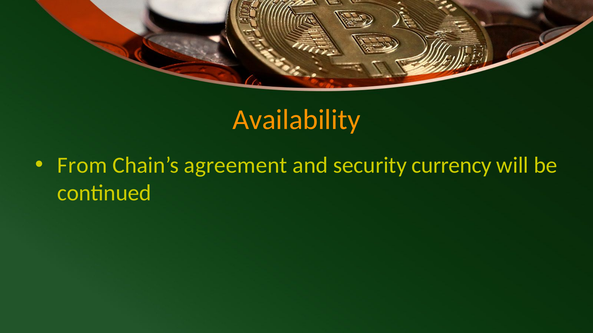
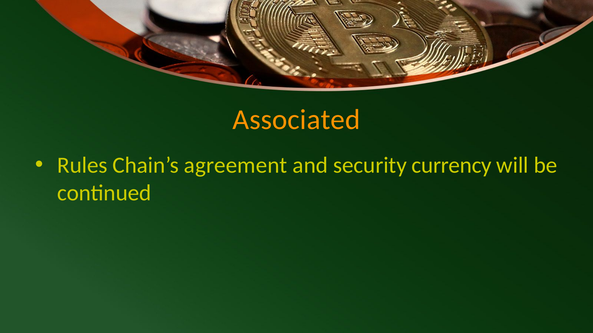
Availability: Availability -> Associated (296, 120)
From: From -> Rules (82, 165)
